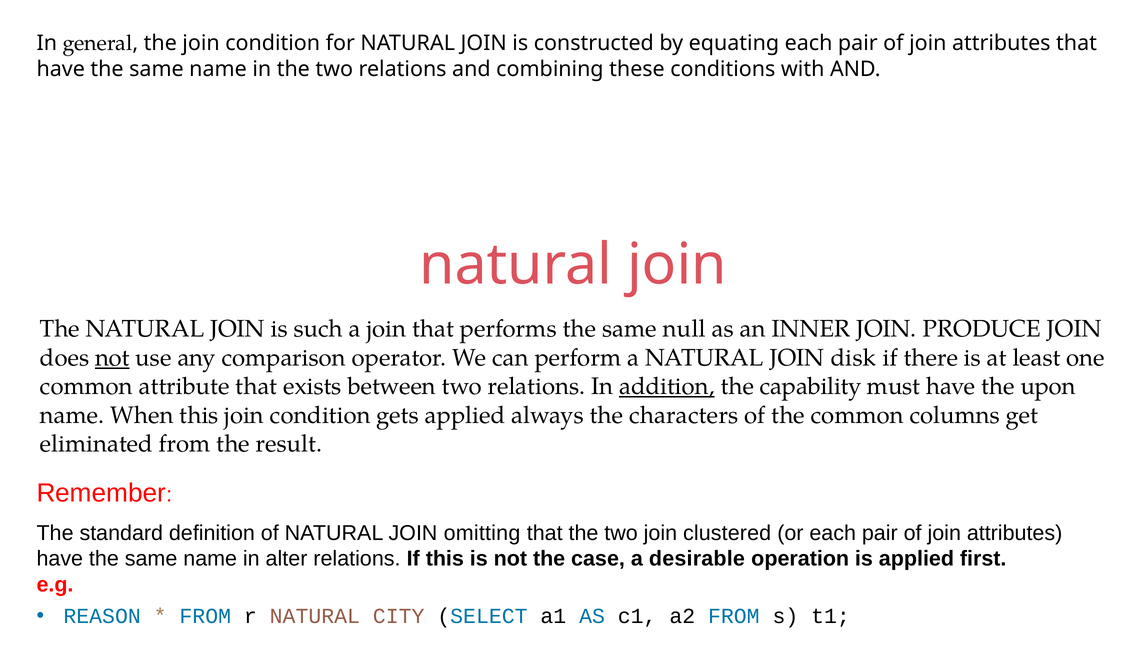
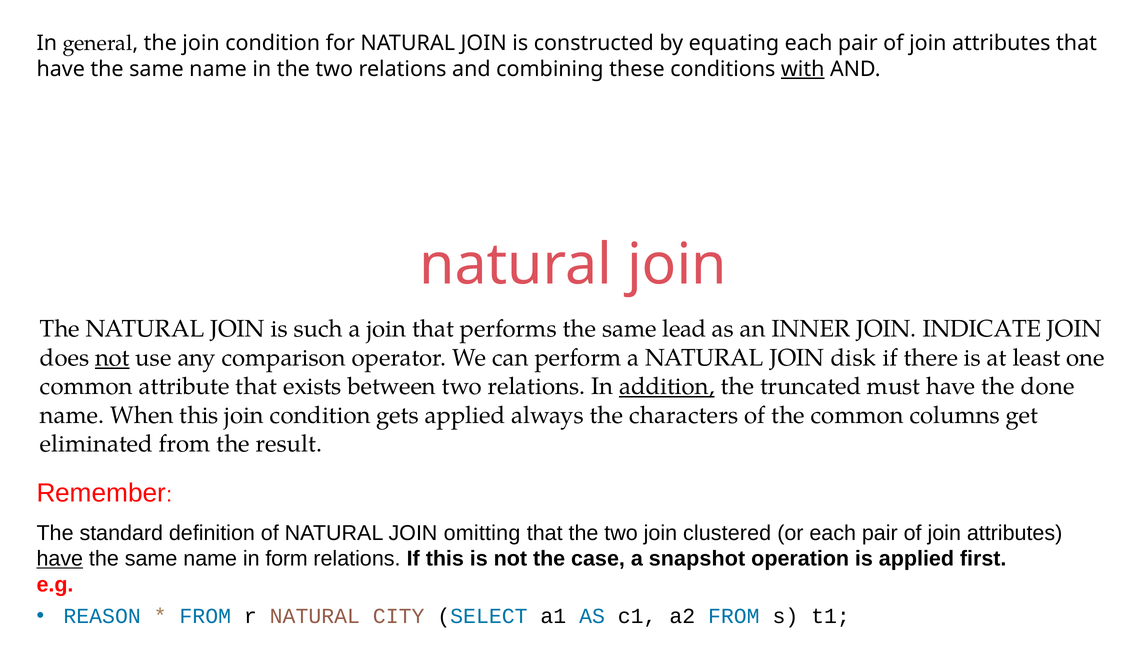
with underline: none -> present (803, 69)
null: null -> lead (684, 329)
PRODUCE: PRODUCE -> INDICATE (982, 329)
capability: capability -> truncated (811, 386)
upon: upon -> done (1048, 386)
have underline: none -> present (60, 559)
alter: alter -> form (287, 559)
desirable: desirable -> snapshot (697, 559)
